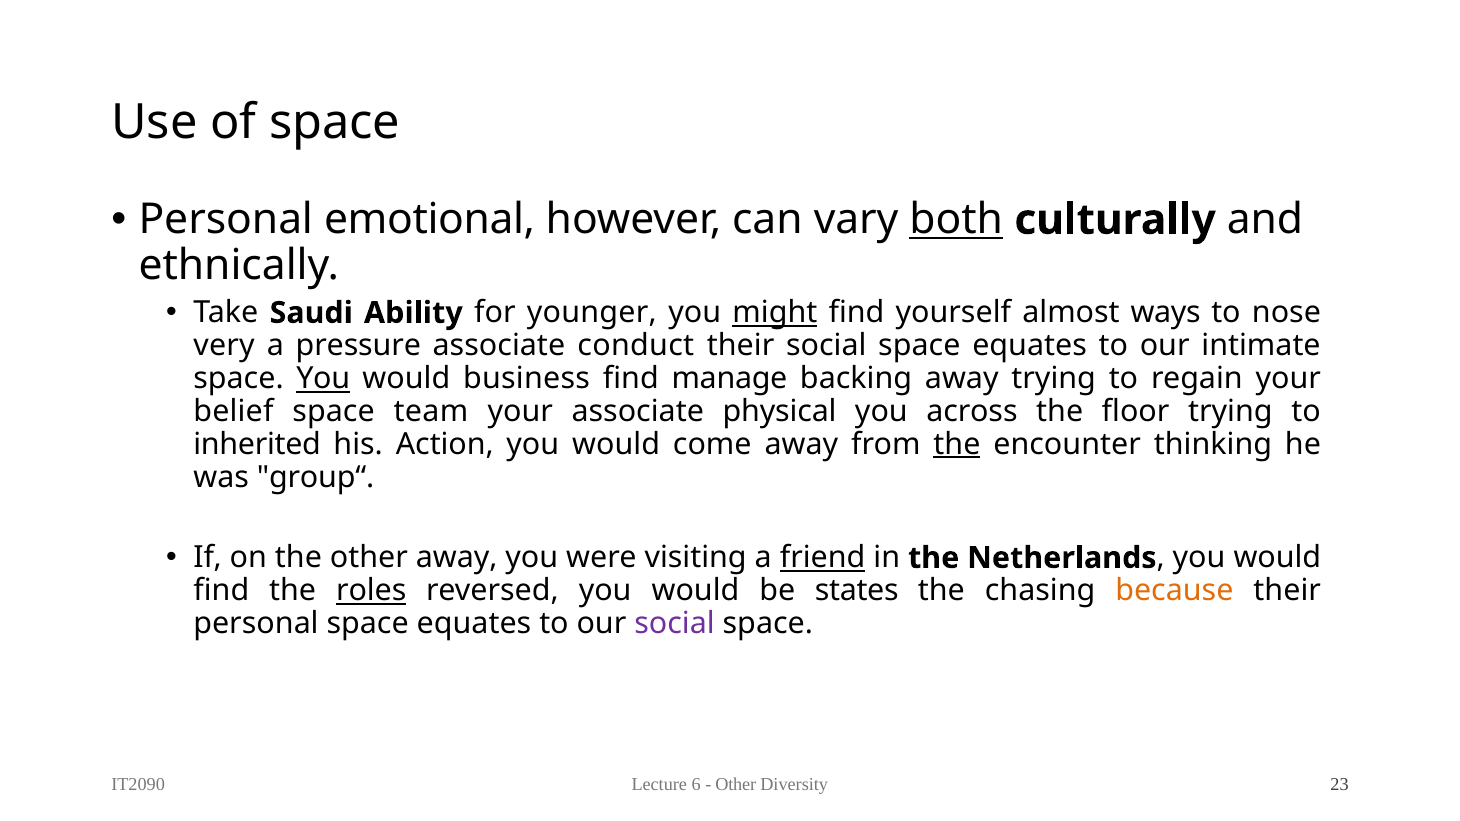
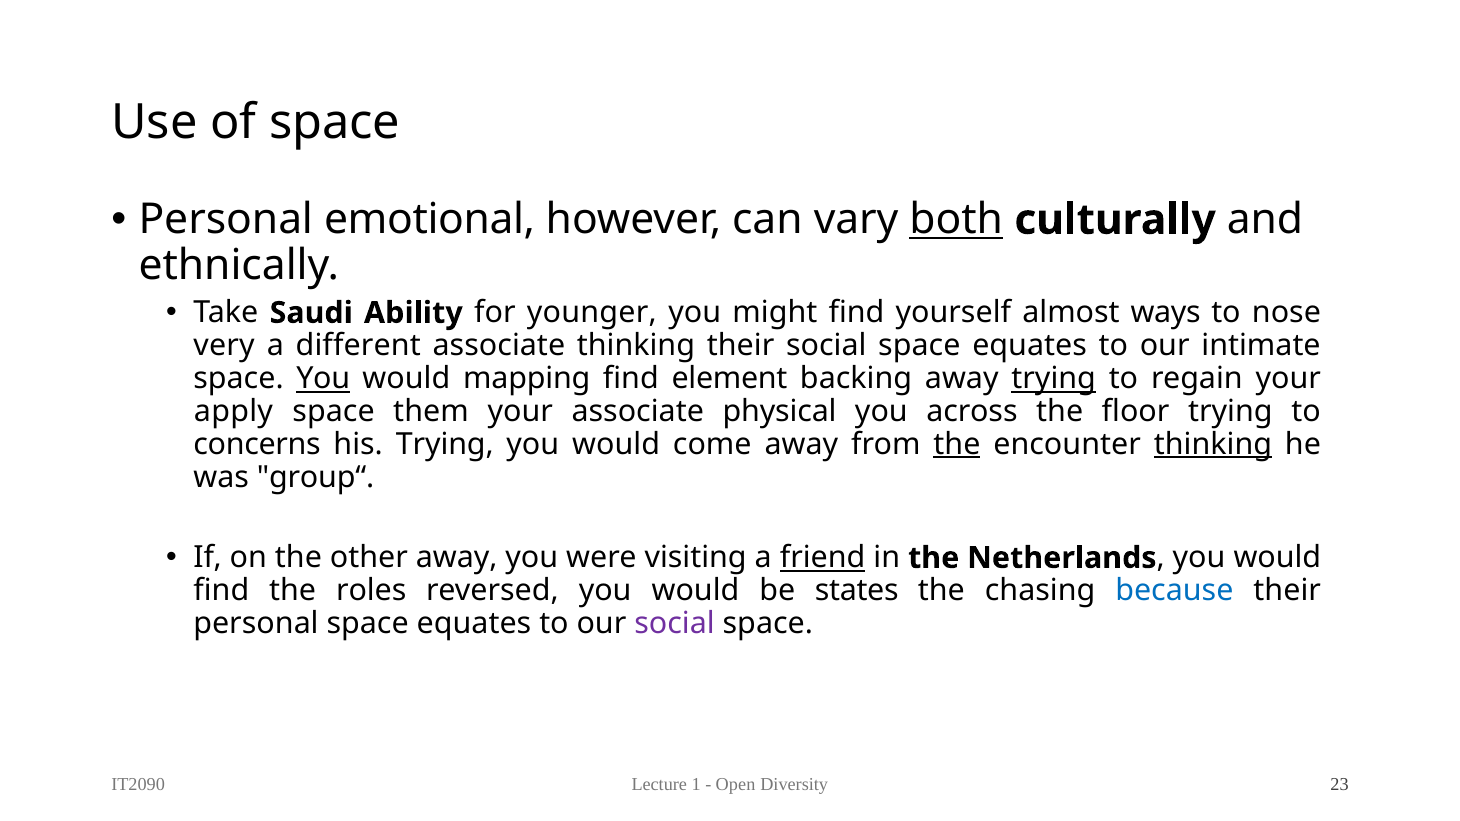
might underline: present -> none (775, 313)
pressure: pressure -> different (358, 346)
associate conduct: conduct -> thinking (636, 346)
business: business -> mapping (527, 379)
manage: manage -> element (730, 379)
trying underline: none -> present (1054, 379)
belief: belief -> apply (233, 411)
team: team -> them (431, 411)
inherited: inherited -> concerns (257, 444)
his Action: Action -> Trying (445, 444)
thinking underline: none -> present (1213, 444)
roles underline: present -> none (371, 591)
because colour: orange -> blue (1174, 591)
6: 6 -> 1 (696, 784)
Other: Other -> Open (736, 784)
